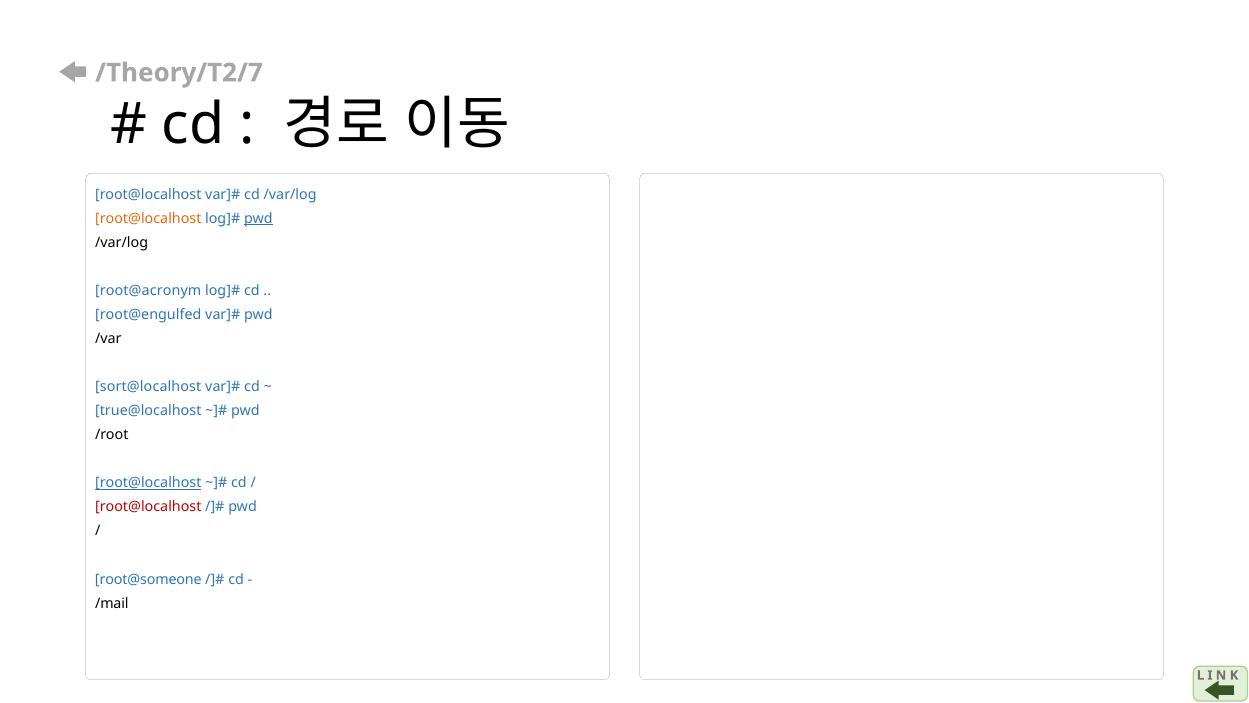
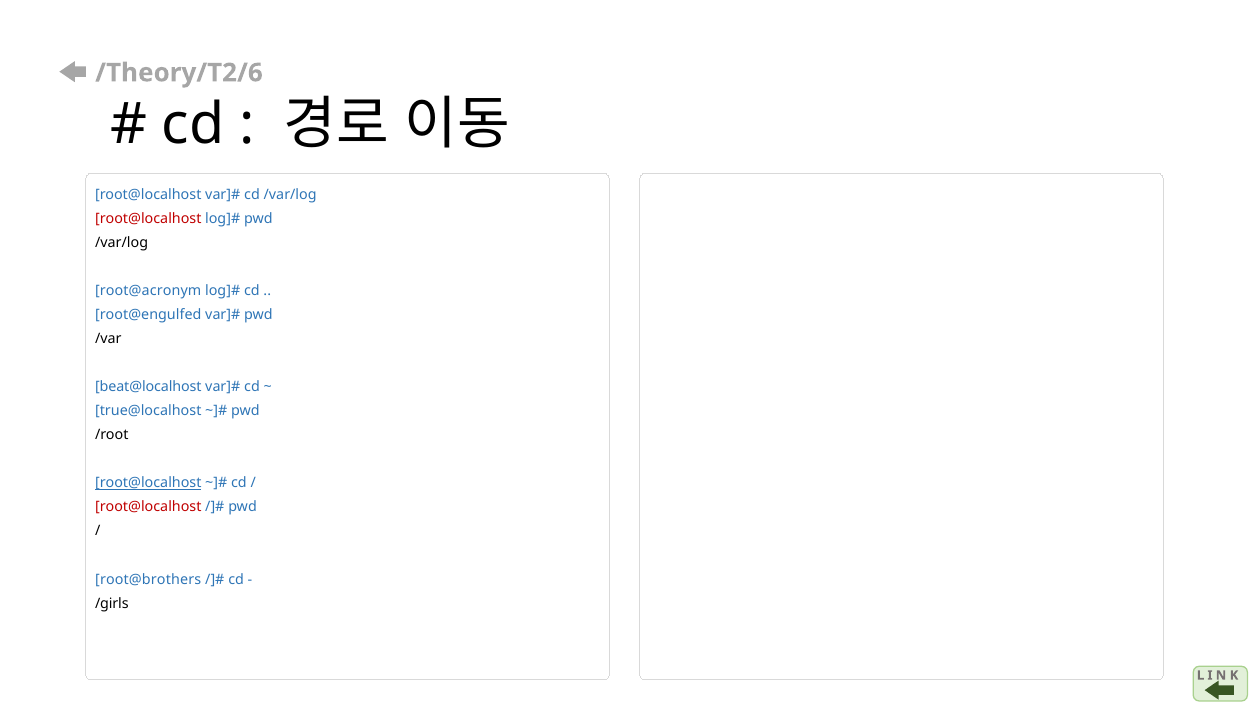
/Theory/T2/7: /Theory/T2/7 -> /Theory/T2/6 (179, 73)
root@localhost colour: orange -> red (148, 218)
pwd underline: present -> none (258, 218)
sort@localhost: sort@localhost -> beat@localhost (148, 387)
root@someone: root@someone -> root@brothers (148, 579)
/mail: /mail -> /girls (112, 603)
